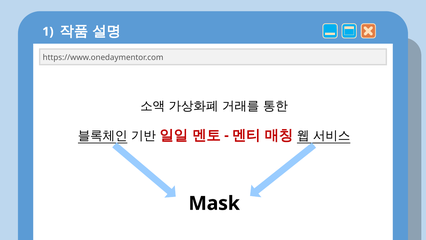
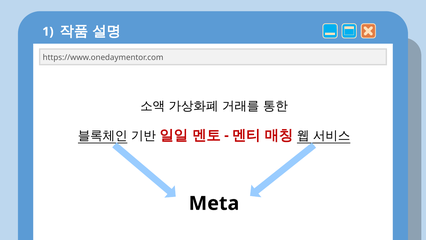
Mask: Mask -> Meta (214, 203)
